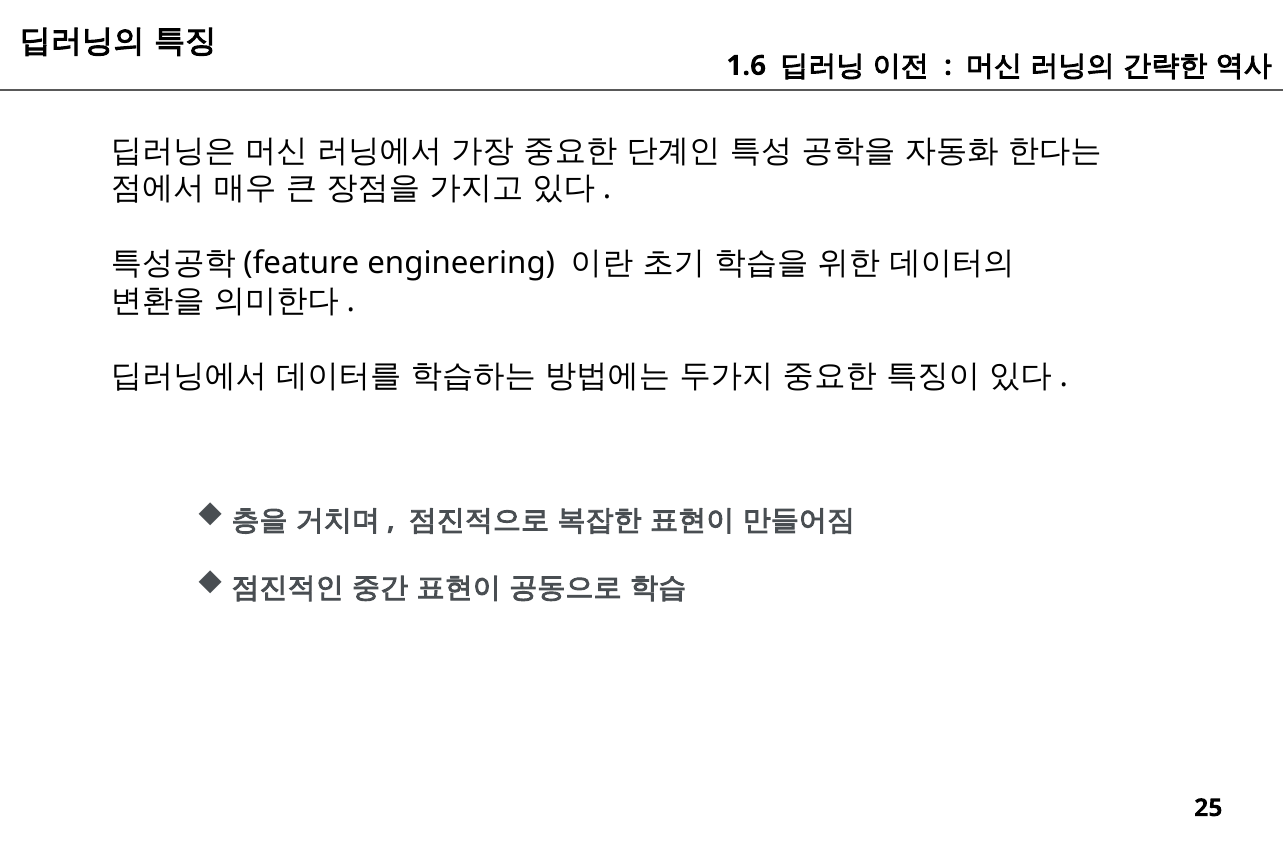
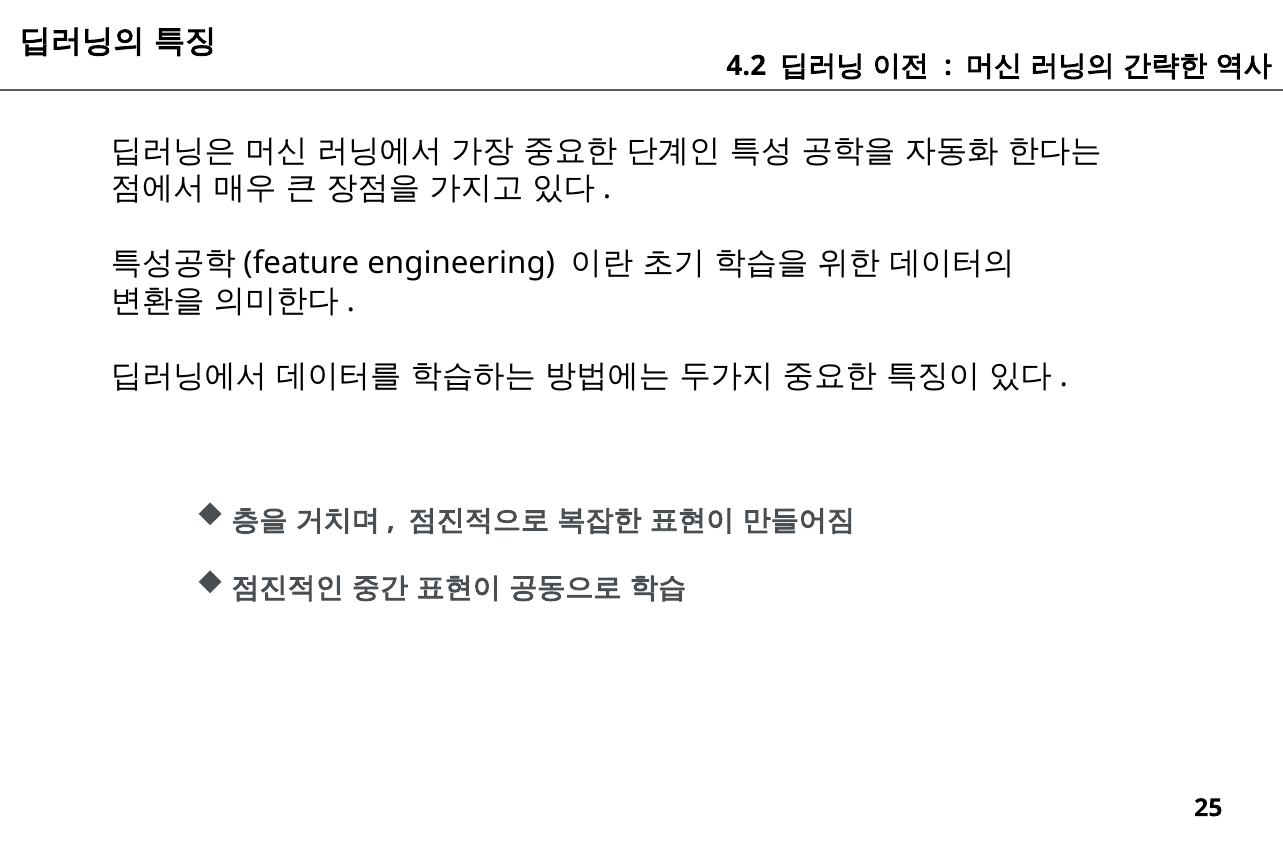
1.6: 1.6 -> 4.2 (746, 66)
